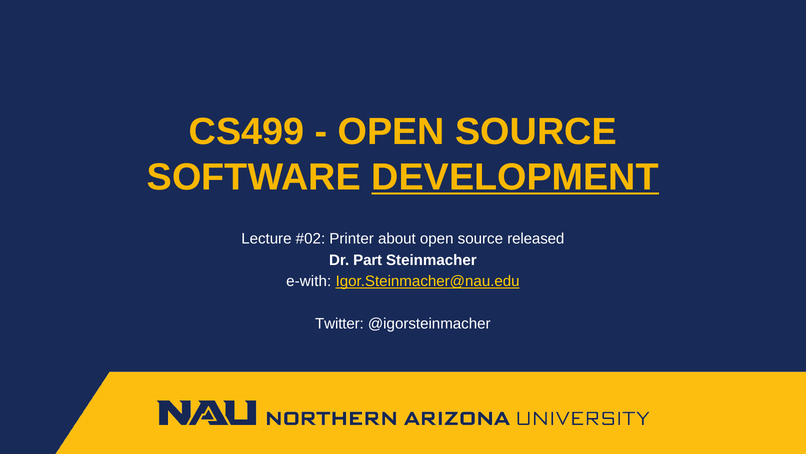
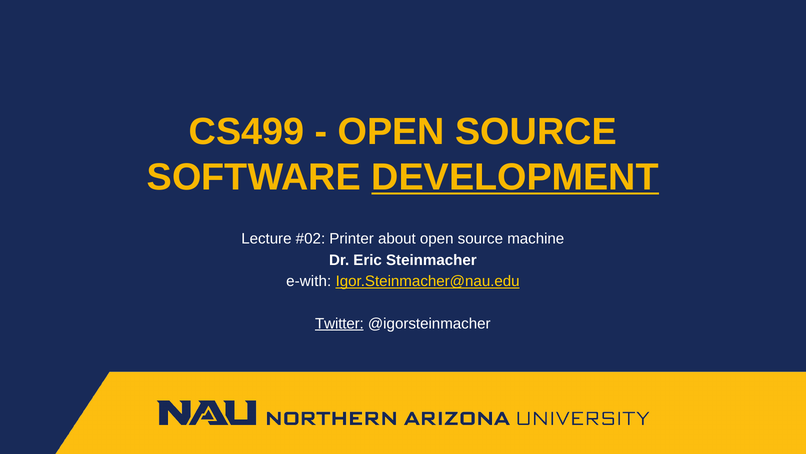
released: released -> machine (536, 239)
Part: Part -> Eric (368, 260)
Twitter underline: none -> present (339, 323)
